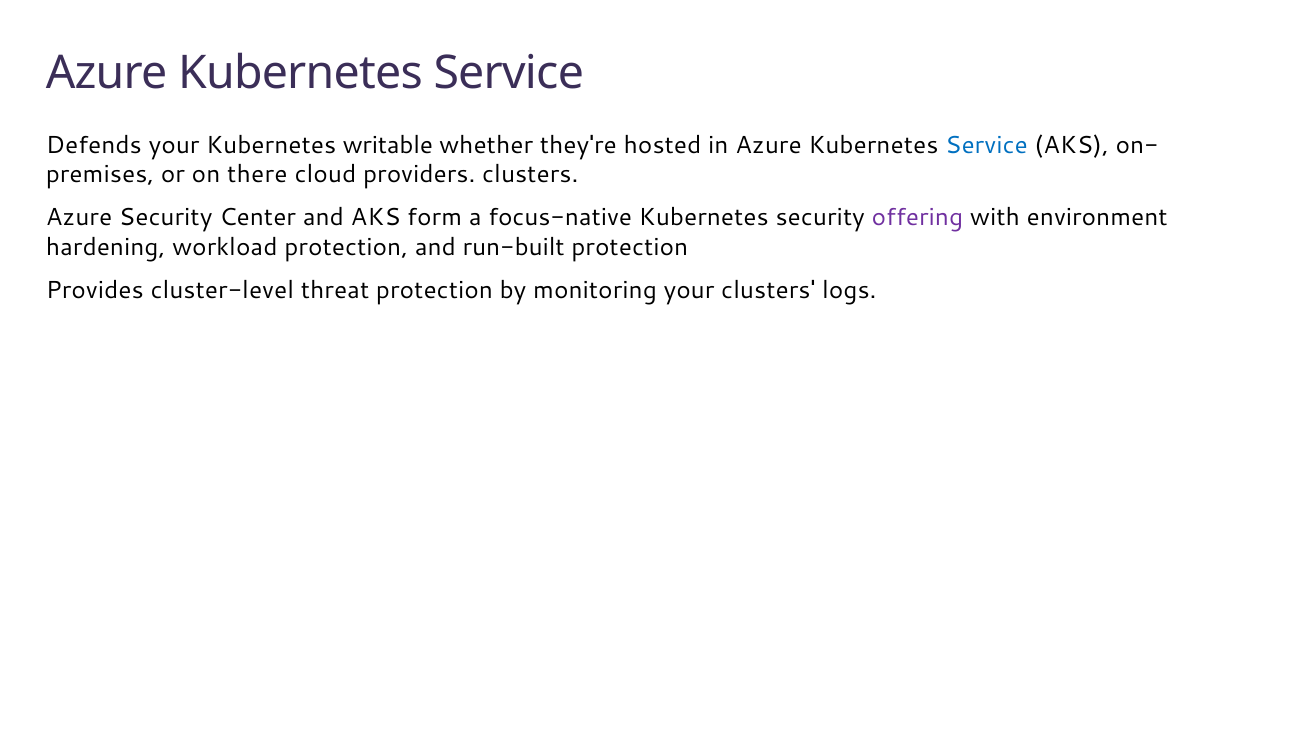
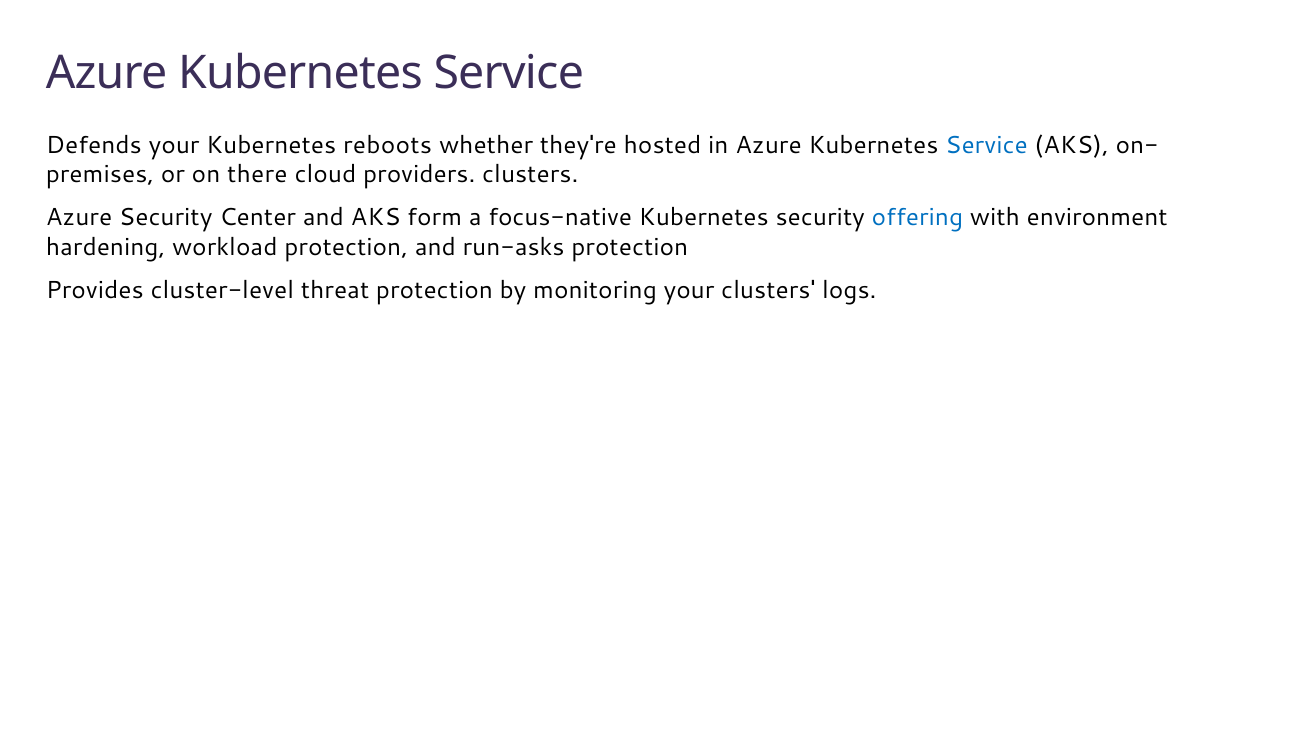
writable: writable -> reboots (388, 145)
offering colour: purple -> blue (917, 218)
run-built: run-built -> run-asks (514, 247)
